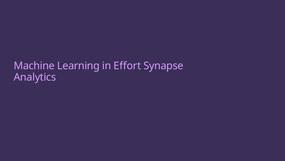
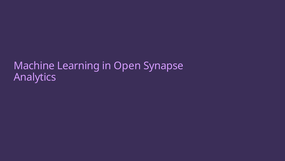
Effort: Effort -> Open (127, 66)
